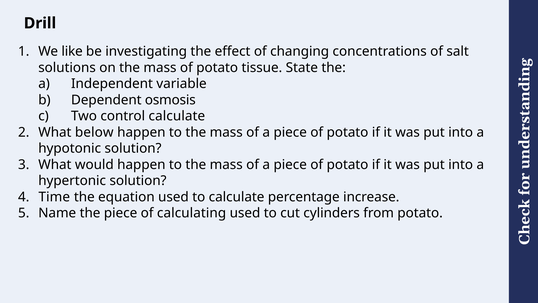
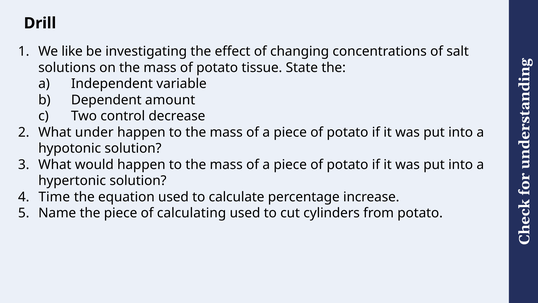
osmosis: osmosis -> amount (170, 100)
control calculate: calculate -> decrease (177, 116)
below: below -> under (94, 132)
